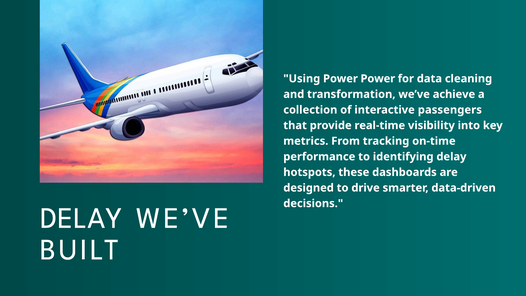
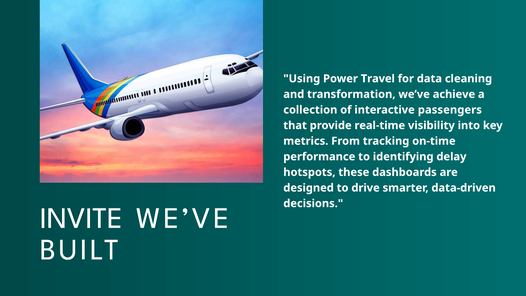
Power Power: Power -> Travel (378, 79)
DELAY: DELAY -> INVITE (81, 218)
